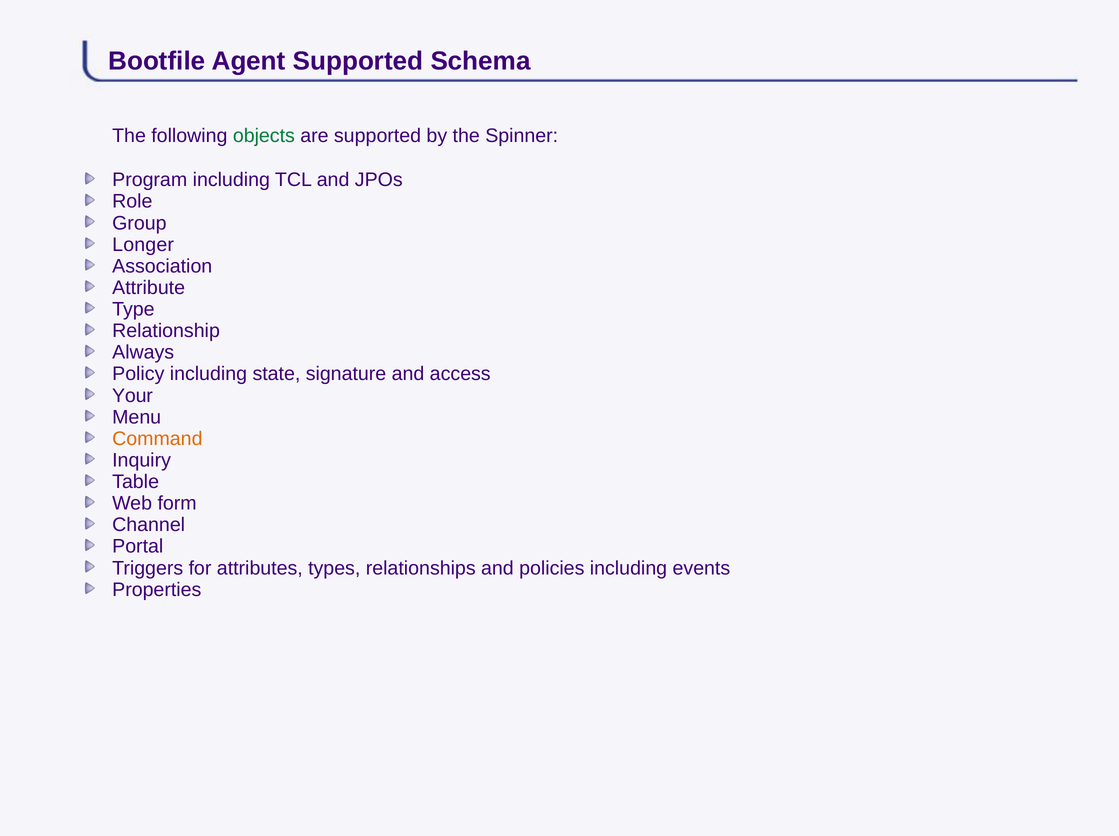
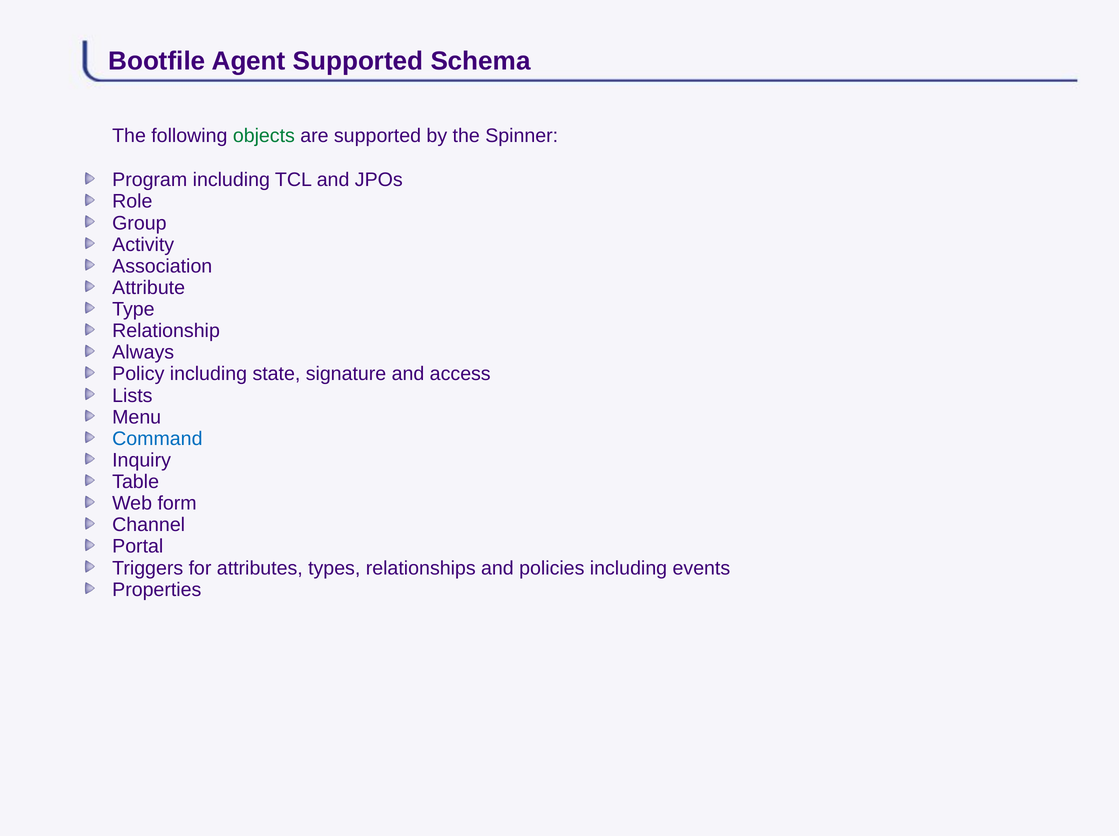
Longer: Longer -> Activity (143, 245)
Your: Your -> Lists (132, 396)
Command colour: orange -> blue (157, 439)
